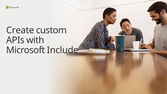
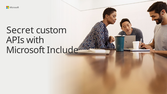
Create: Create -> Secret (20, 30)
